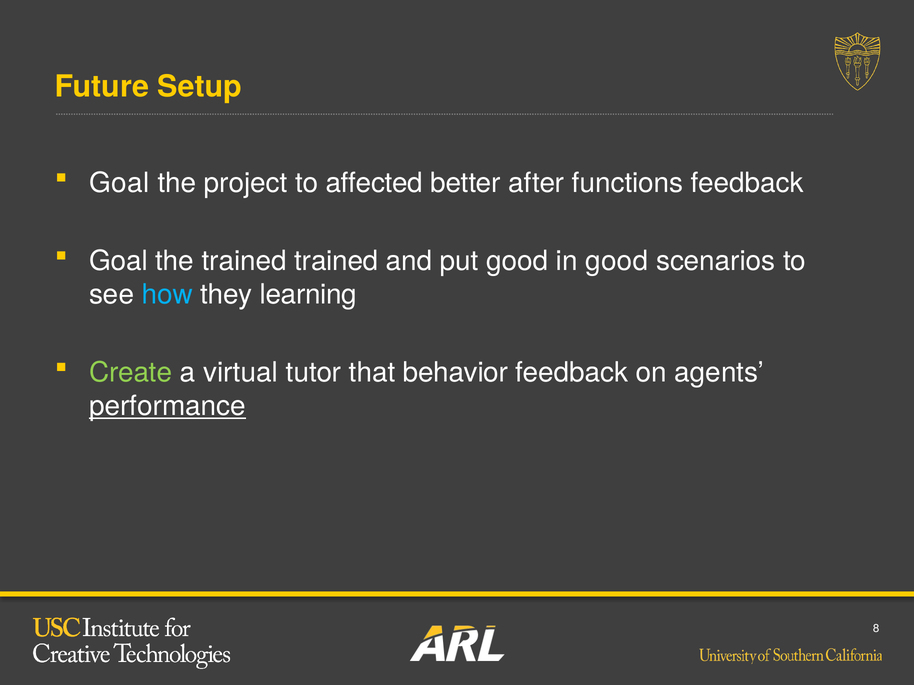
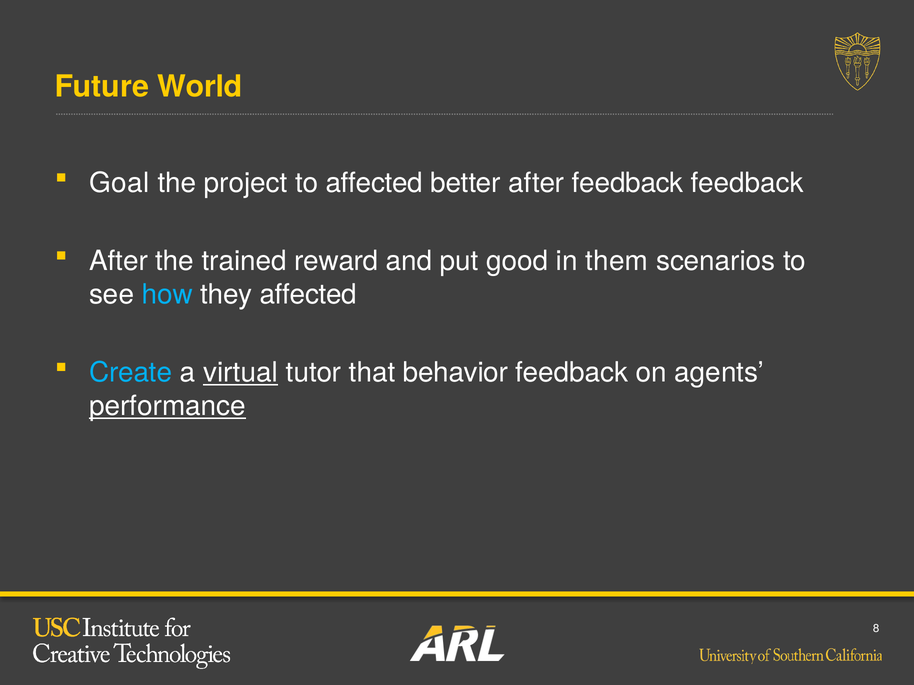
Setup: Setup -> World (200, 87)
after functions: functions -> feedback (628, 183)
Goal: Goal -> After (118, 261)
trained trained: trained -> reward (336, 261)
in good: good -> them (617, 261)
they learning: learning -> affected (308, 295)
Create colour: light green -> light blue (131, 373)
virtual underline: none -> present (241, 373)
